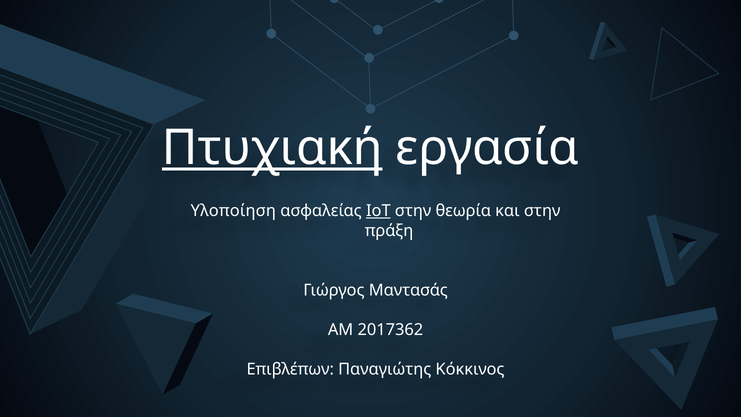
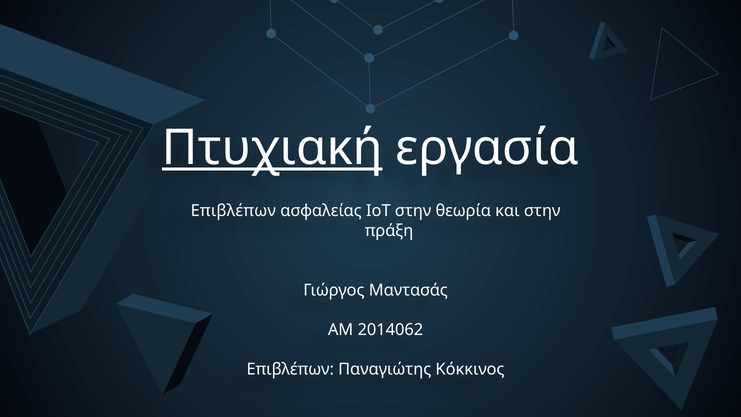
Υλοποίηση: Υλοποίηση -> Επιβλέπων (233, 211)
IoT underline: present -> none (378, 211)
2017362: 2017362 -> 2014062 (390, 329)
